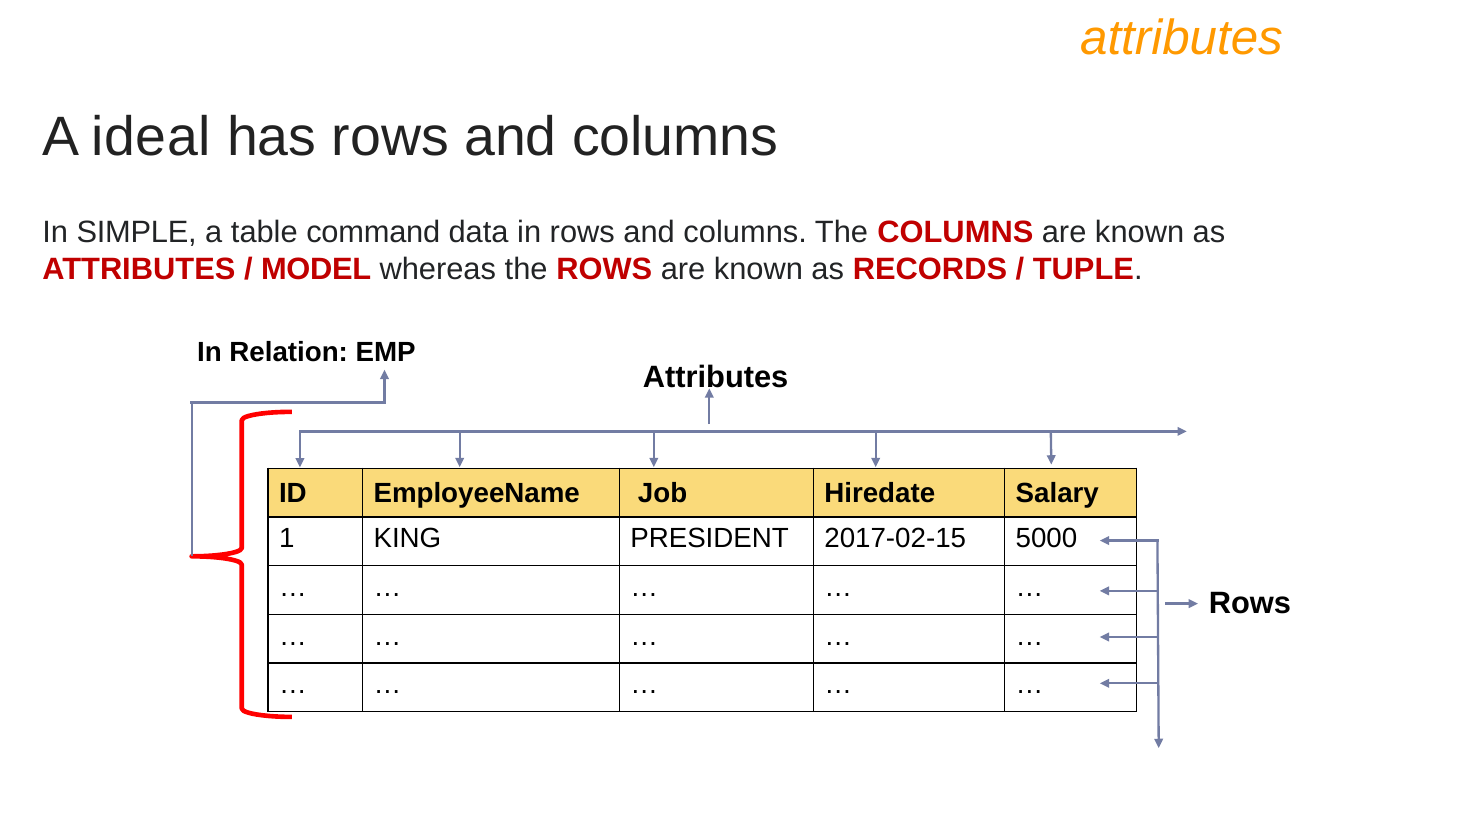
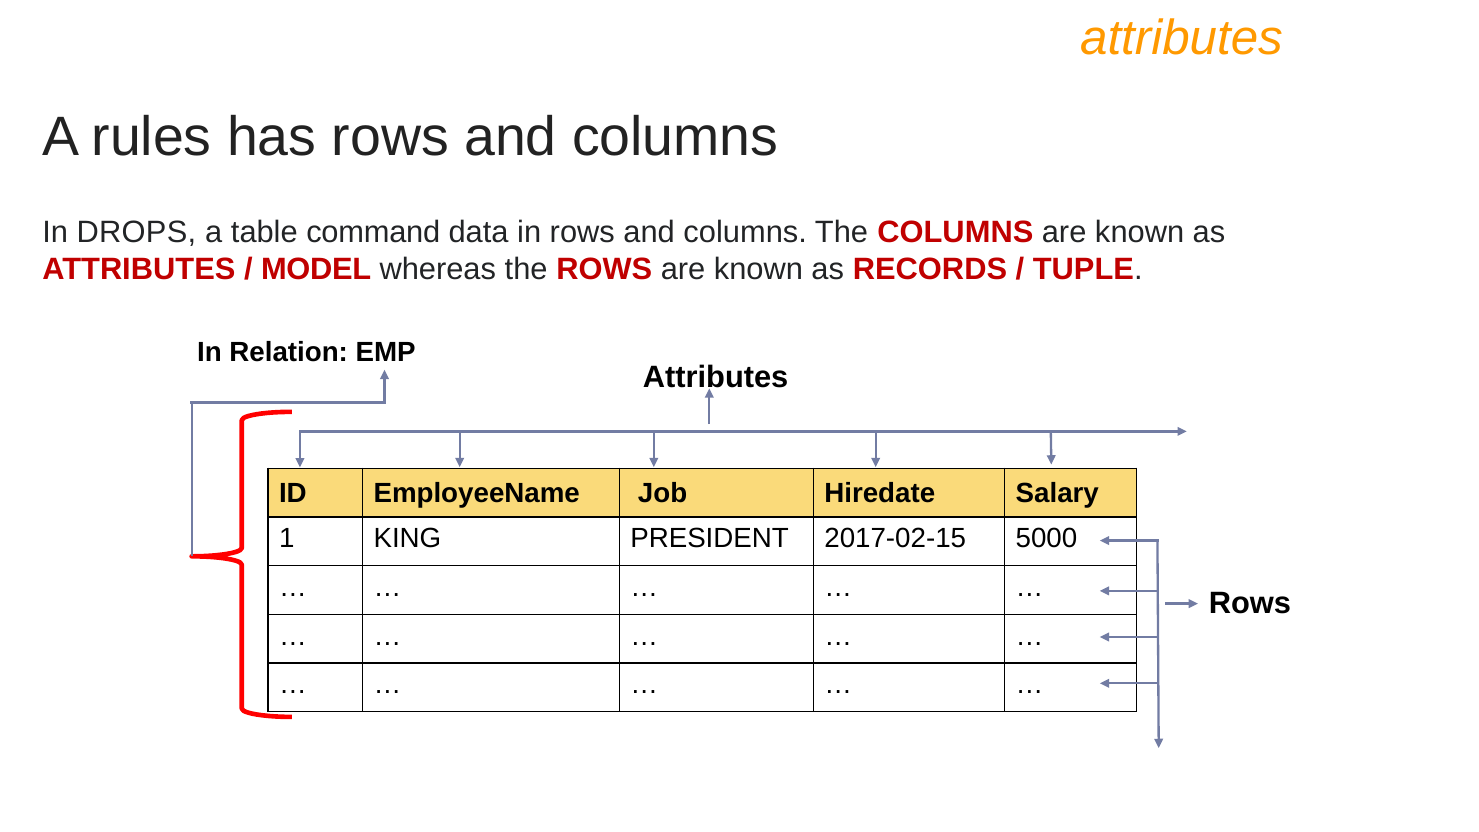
ideal: ideal -> rules (152, 137)
SIMPLE: SIMPLE -> DROPS (136, 232)
